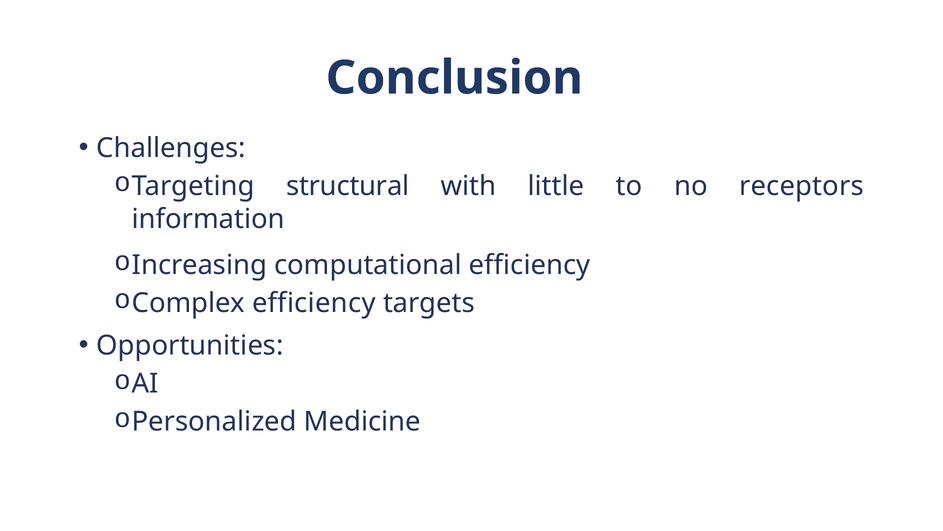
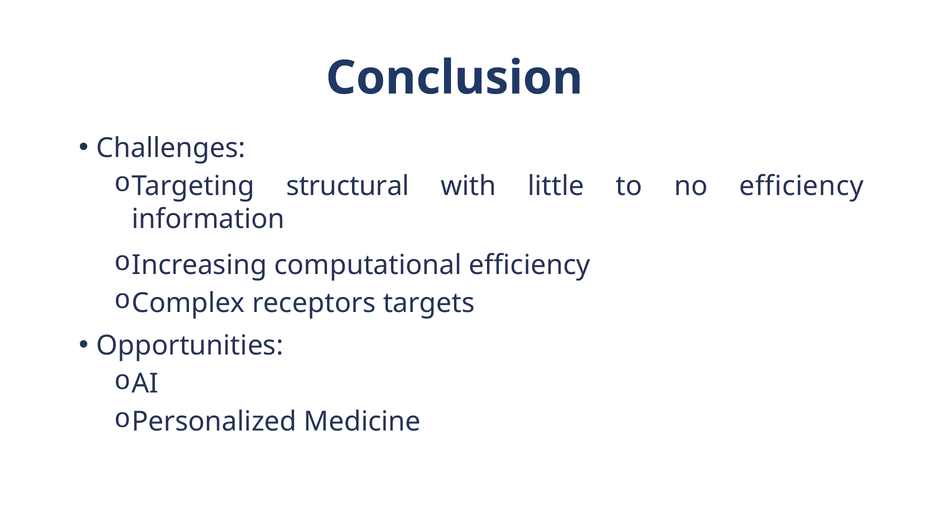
no receptors: receptors -> efficiency (801, 186)
Complex efficiency: efficiency -> receptors (314, 303)
